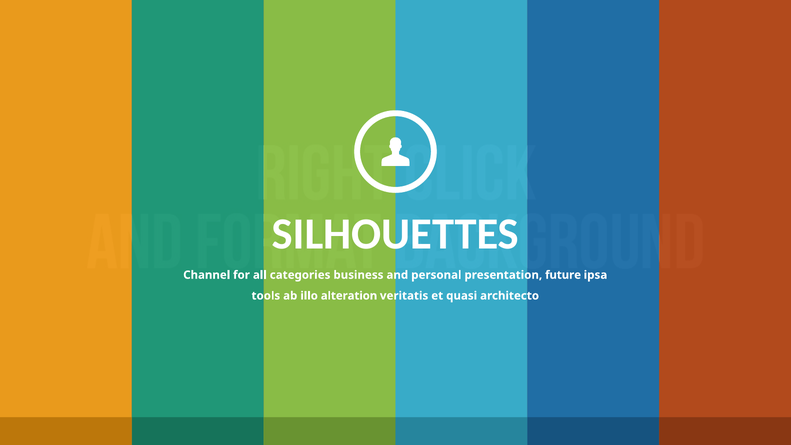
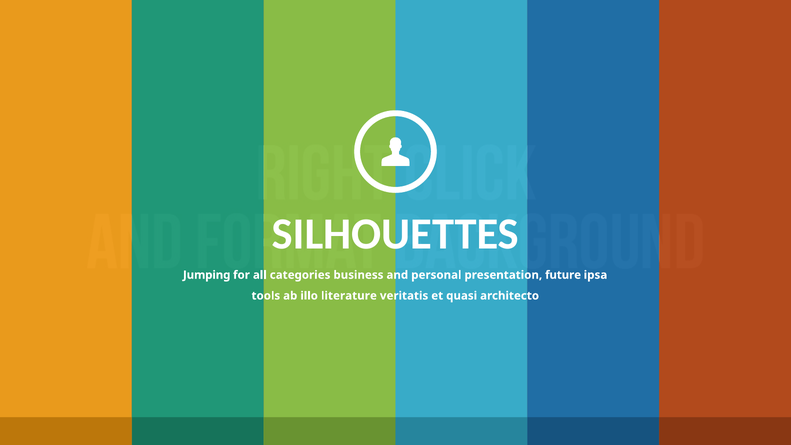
Channel: Channel -> Jumping (207, 275)
alteration: alteration -> literature (349, 296)
